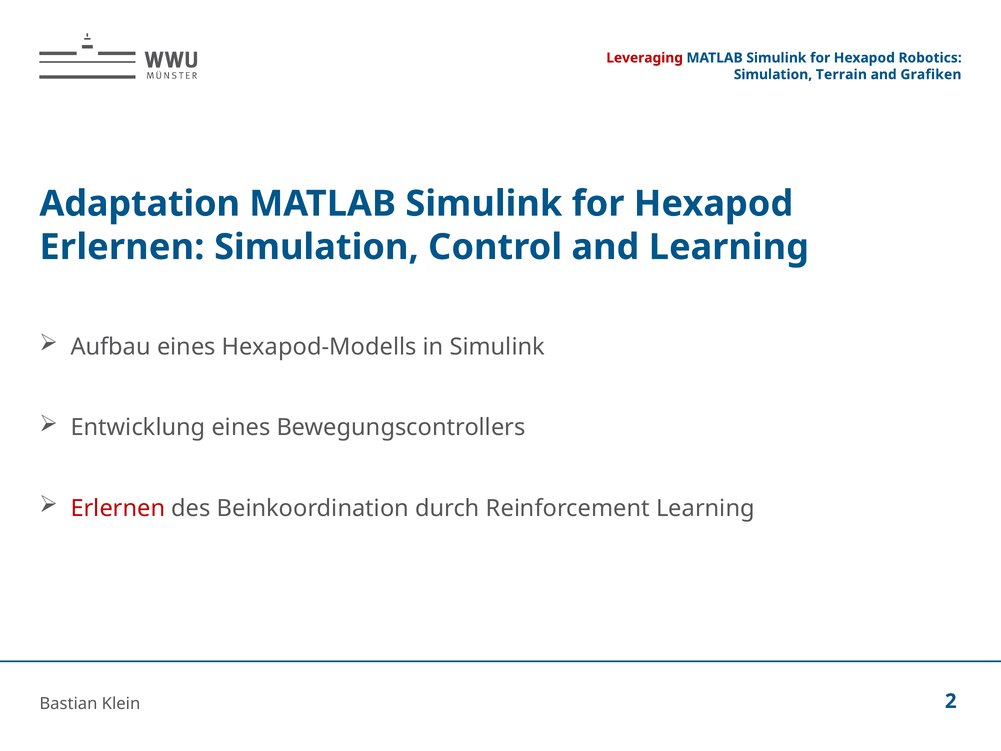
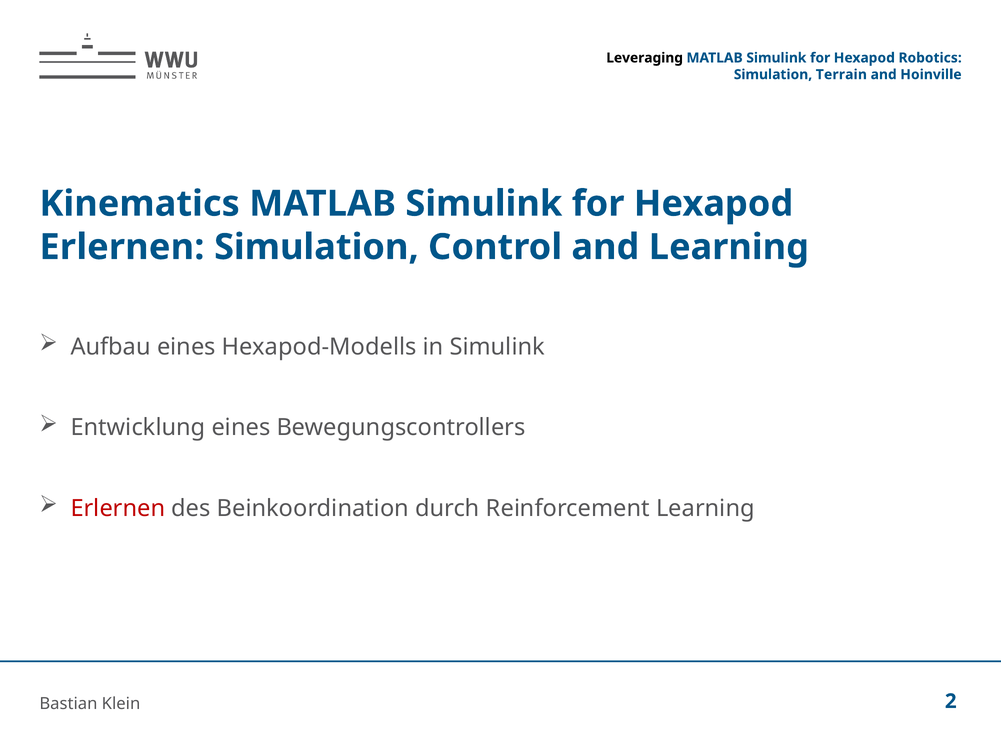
Leveraging colour: red -> black (645, 58)
Grafiken: Grafiken -> Hoinville (931, 75)
Adaptation: Adaptation -> Kinematics (140, 204)
